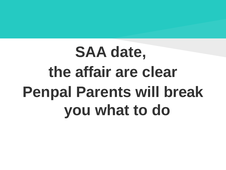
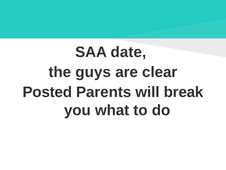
affair: affair -> guys (93, 72)
Penpal: Penpal -> Posted (47, 92)
